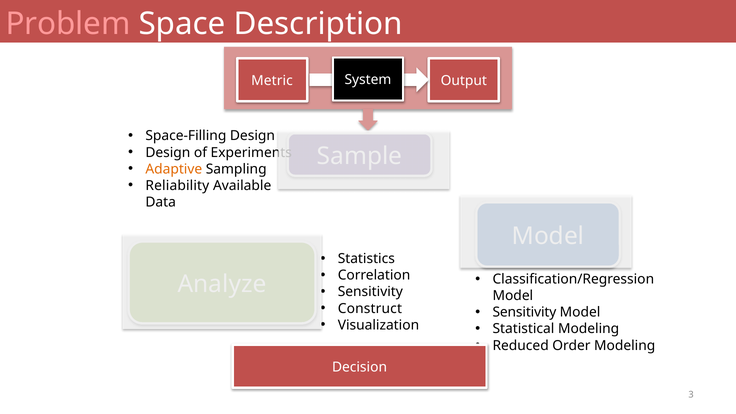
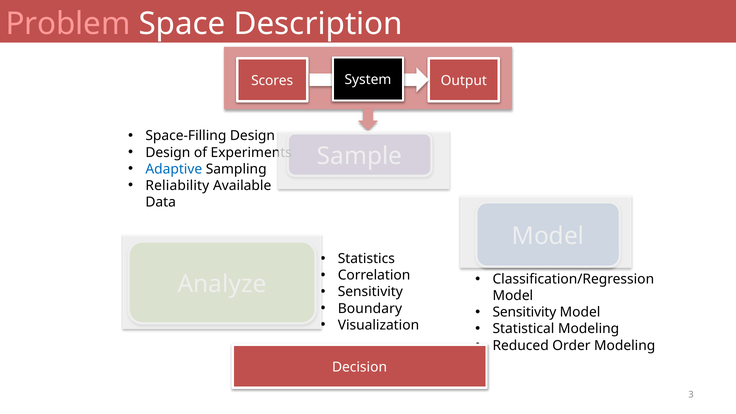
Metric: Metric -> Scores (272, 81)
Adaptive colour: orange -> blue (174, 169)
Construct: Construct -> Boundary (370, 308)
